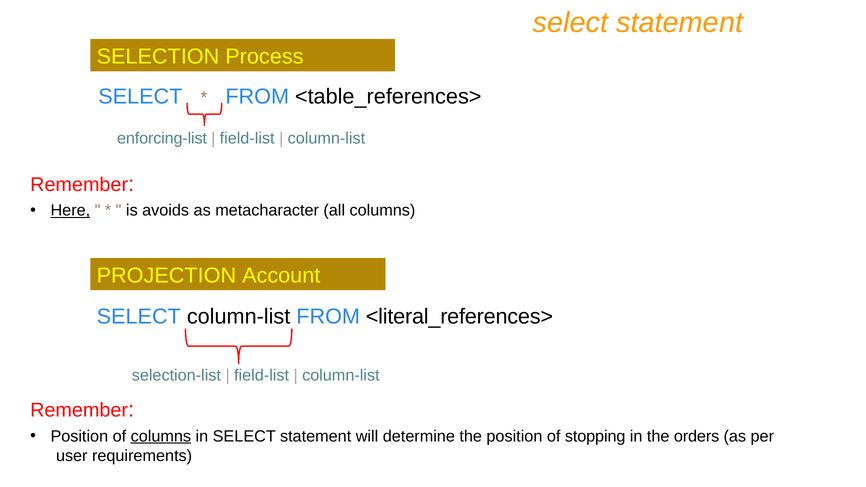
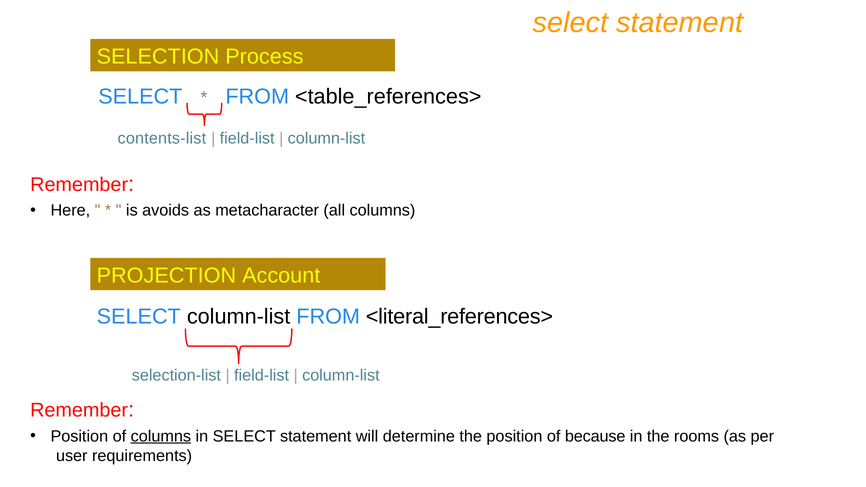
enforcing-list: enforcing-list -> contents-list (162, 139)
Here underline: present -> none (70, 211)
stopping: stopping -> because (595, 436)
orders: orders -> rooms (697, 436)
